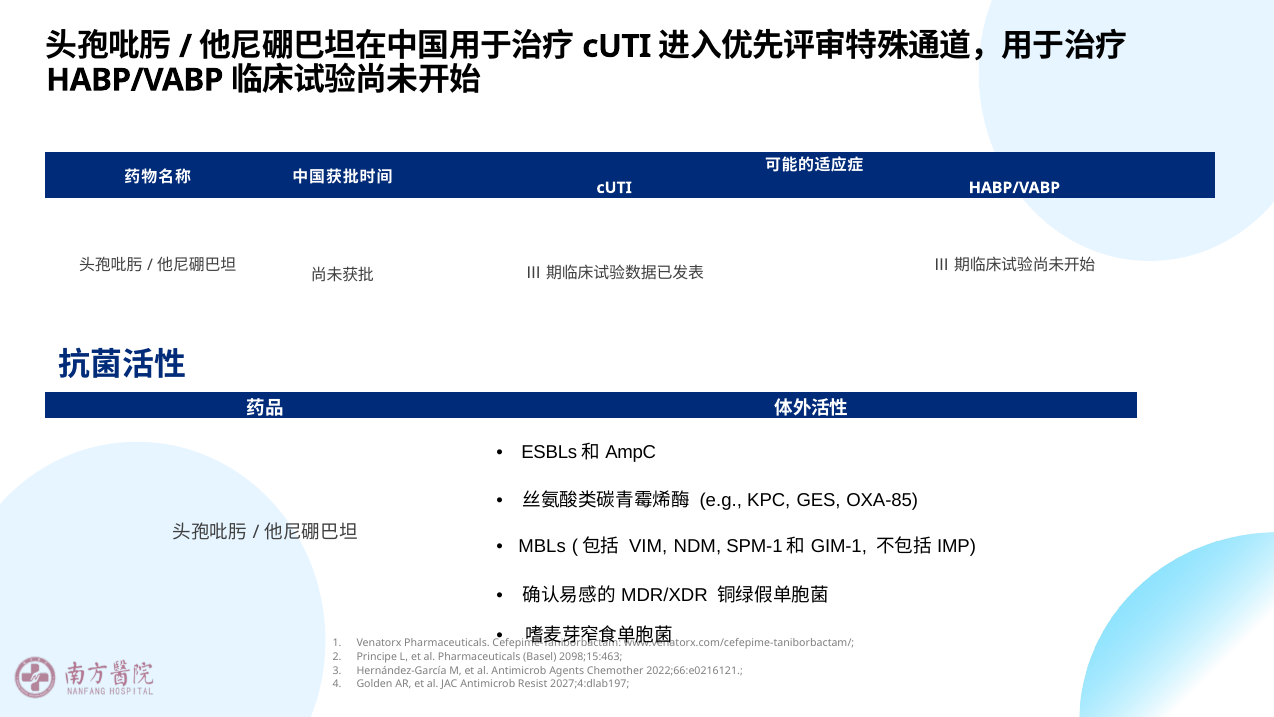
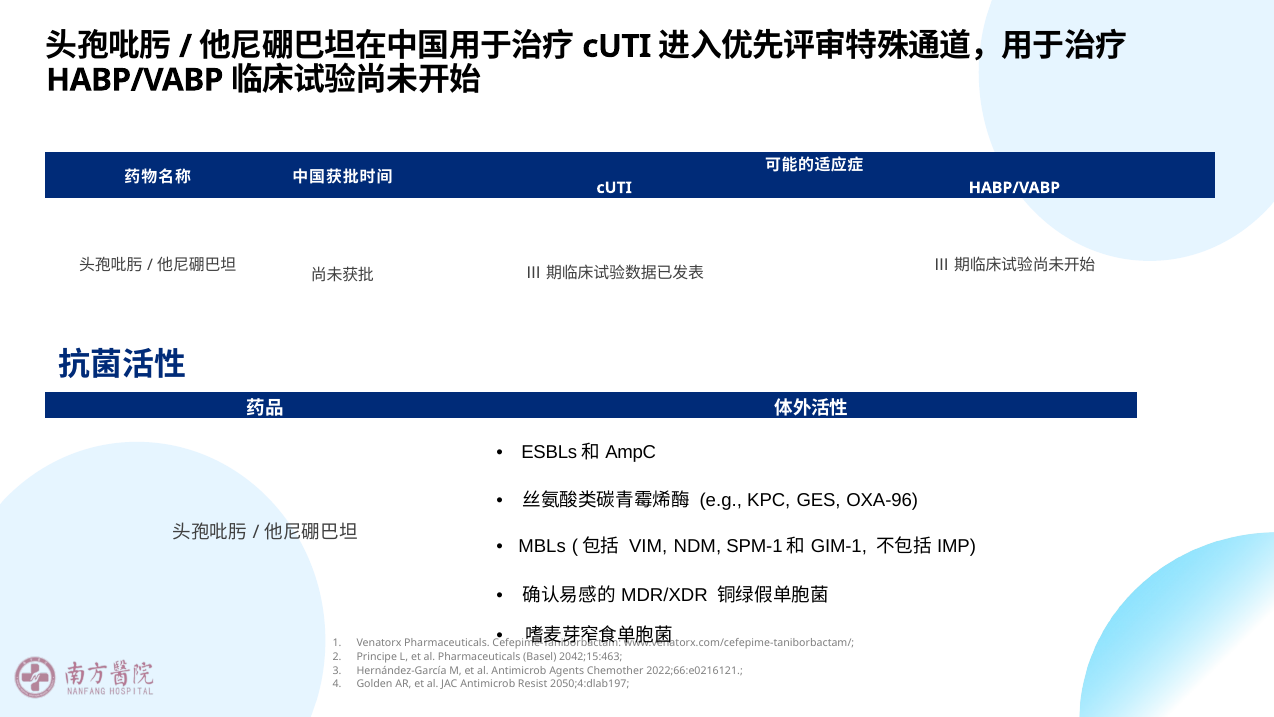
OXA-85: OXA-85 -> OXA-96 (882, 500)
2098;15:463: 2098;15:463 -> 2042;15:463 (591, 657)
2027;4:dlab197: 2027;4:dlab197 -> 2050;4:dlab197 (590, 684)
